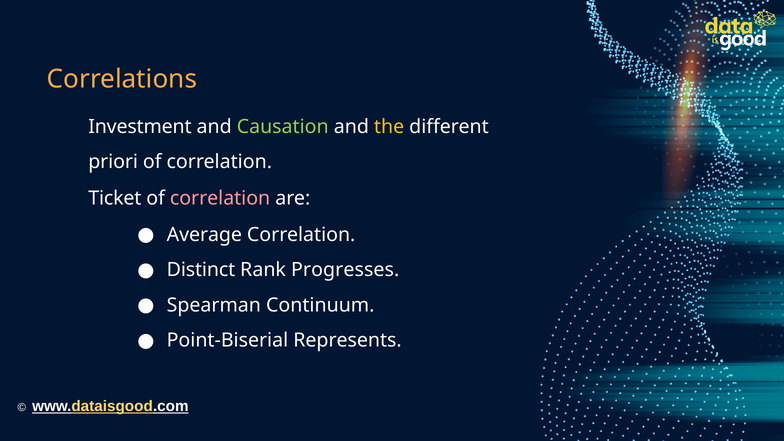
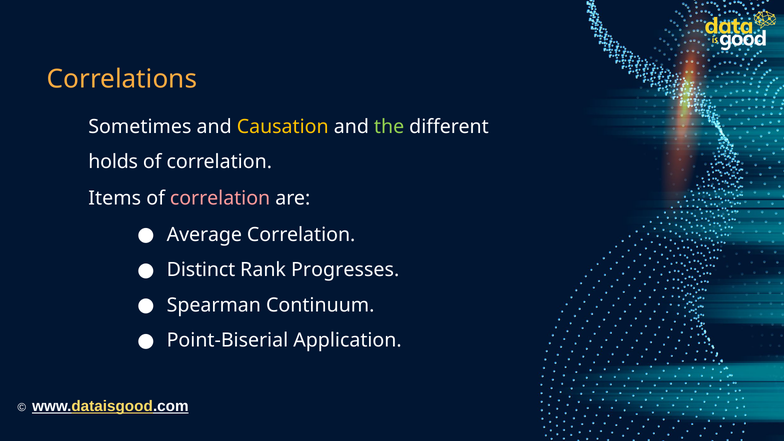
Investment: Investment -> Sometimes (140, 127)
Causation colour: light green -> yellow (283, 127)
the colour: yellow -> light green (389, 127)
priori: priori -> holds (113, 162)
Ticket: Ticket -> Items (115, 198)
Represents: Represents -> Application (348, 340)
